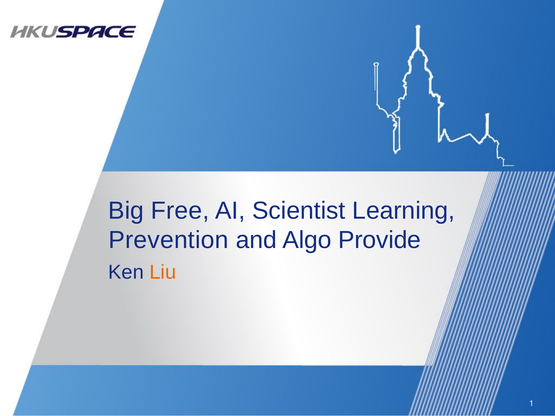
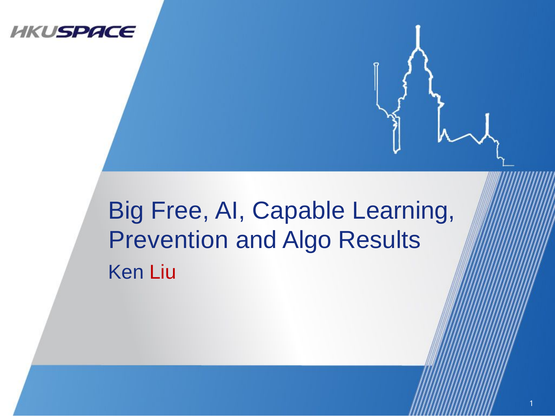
Scientist: Scientist -> Capable (299, 211)
Provide: Provide -> Results (379, 240)
Liu colour: orange -> red (163, 272)
